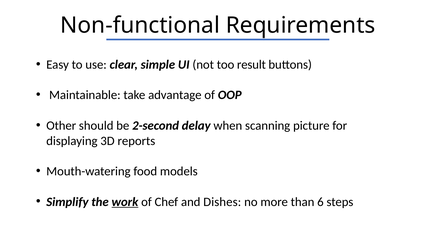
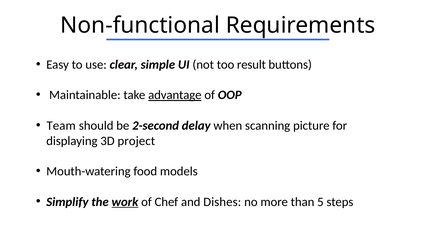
advantage underline: none -> present (175, 95)
Other: Other -> Team (61, 126)
reports: reports -> project (136, 141)
6: 6 -> 5 (320, 202)
